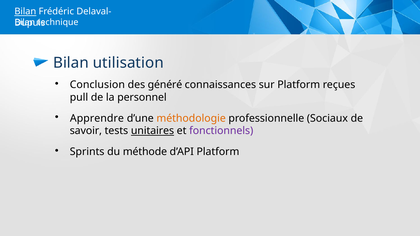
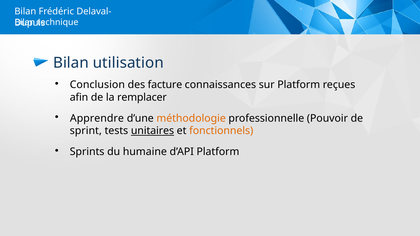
Bilan underline: present -> none (25, 12)
généré: généré -> facture (165, 85)
pull: pull -> afin (79, 97)
personnel: personnel -> remplacer (142, 97)
Sociaux: Sociaux -> Pouvoir (327, 118)
savoir: savoir -> sprint (86, 131)
fonctionnels colour: purple -> orange (221, 131)
méthode: méthode -> humaine (145, 152)
